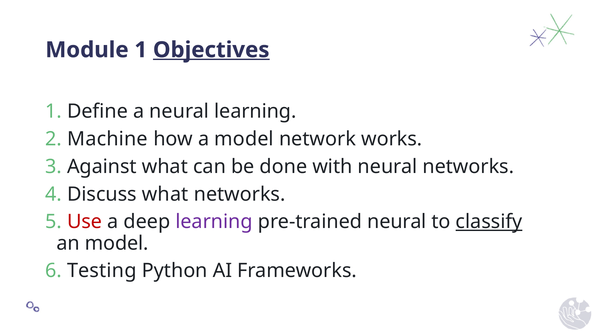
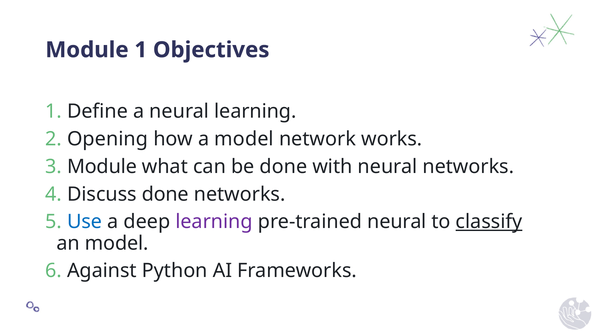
Objectives underline: present -> none (211, 50)
Machine: Machine -> Opening (108, 139)
Against: Against -> Module (102, 167)
Discuss what: what -> done (165, 194)
Use colour: red -> blue (85, 222)
Testing: Testing -> Against (102, 271)
